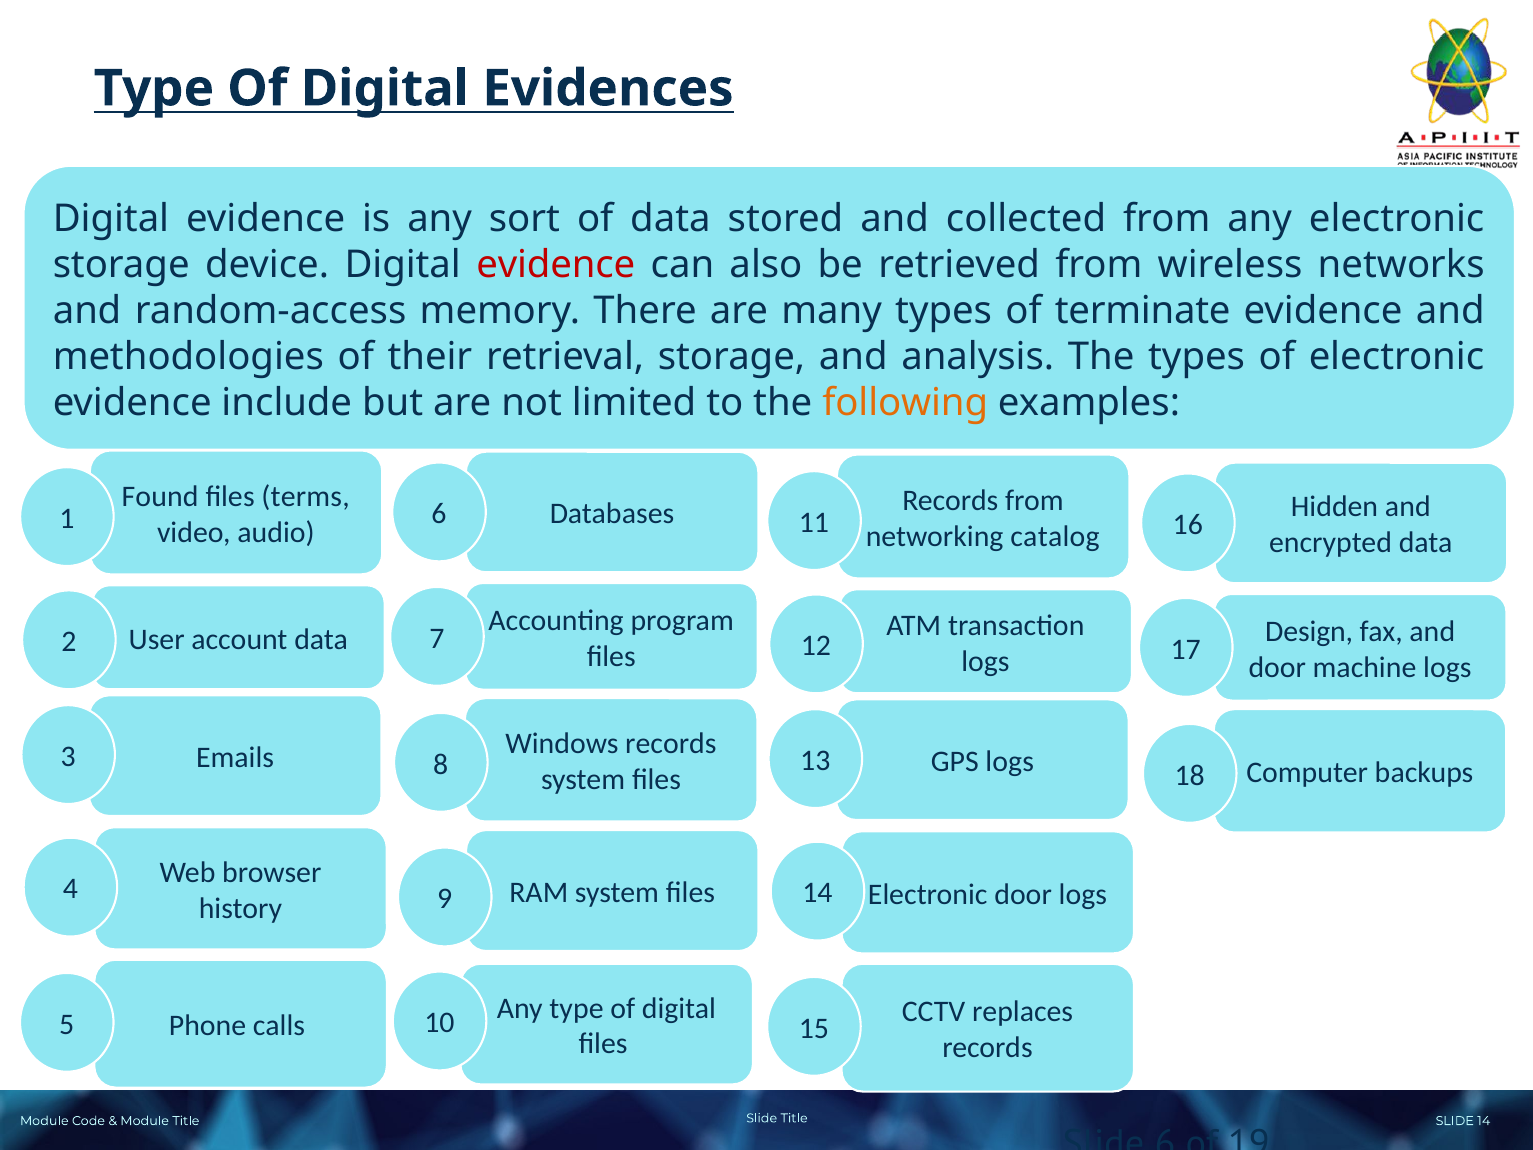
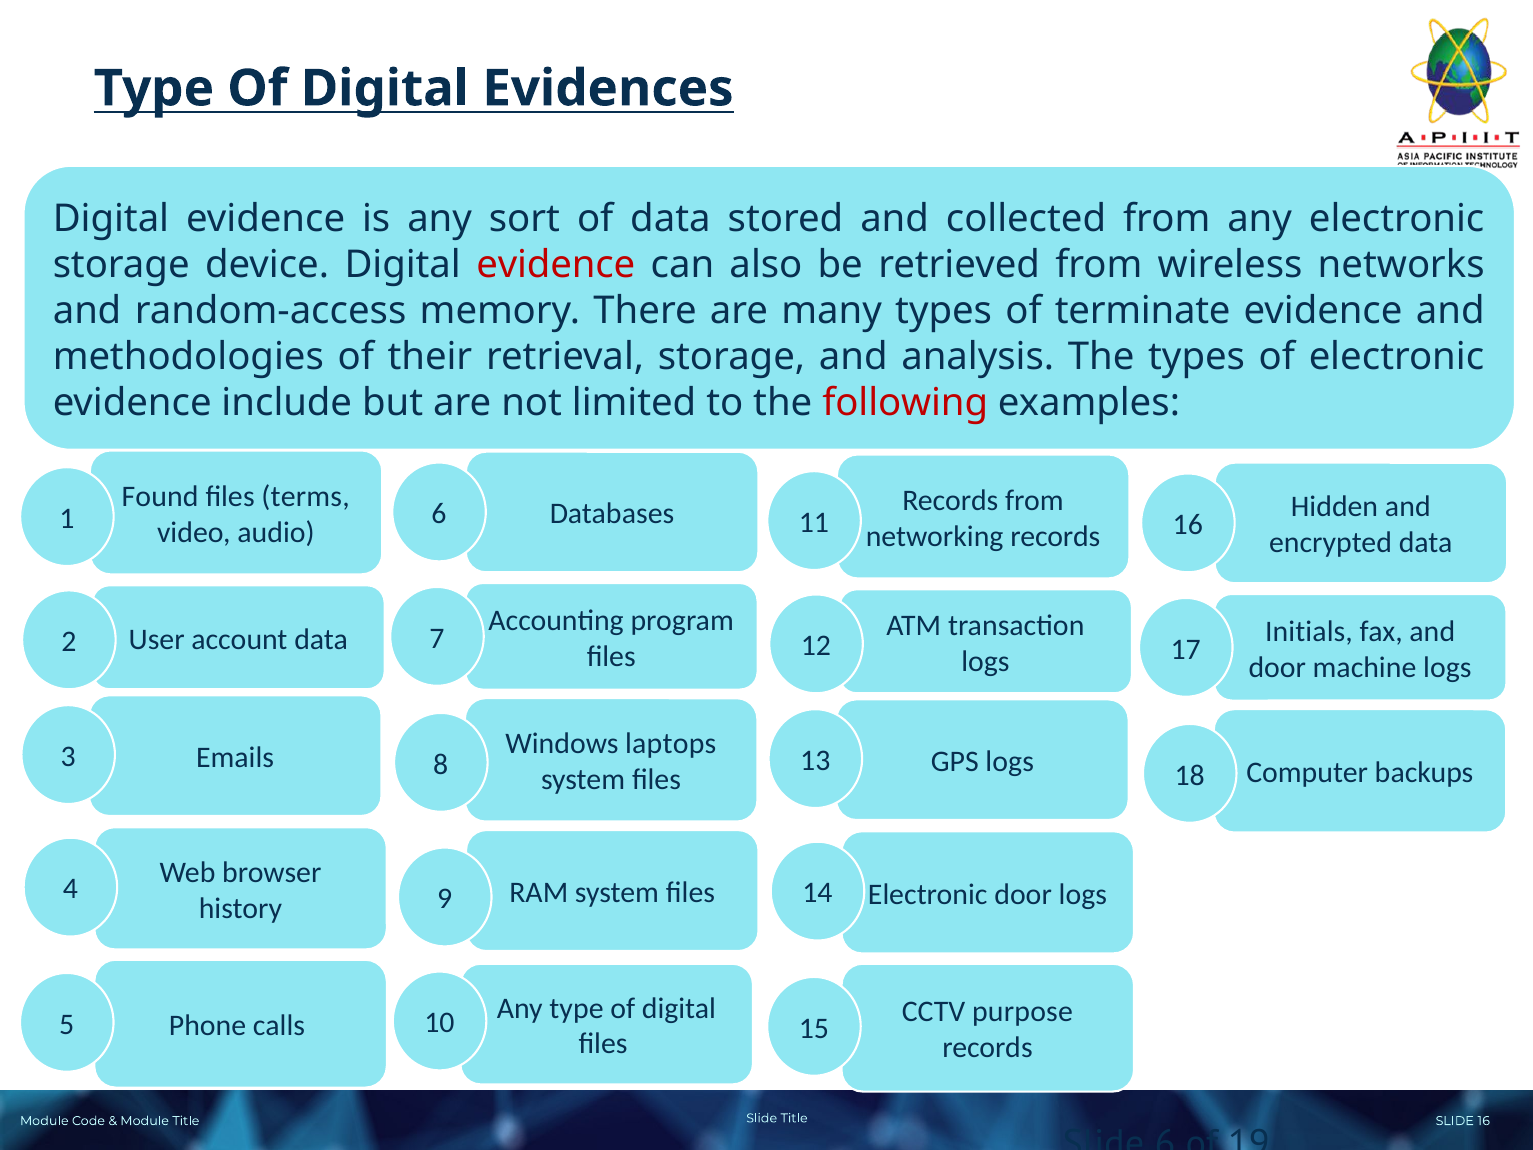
following colour: orange -> red (905, 402)
networking catalog: catalog -> records (1055, 536)
Design: Design -> Initials (1309, 631)
Windows records: records -> laptops (671, 744)
replaces: replaces -> purpose (1023, 1012)
SLIDE 14: 14 -> 16 (1484, 1121)
